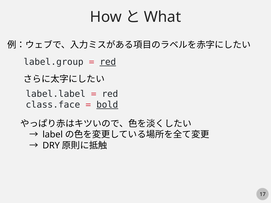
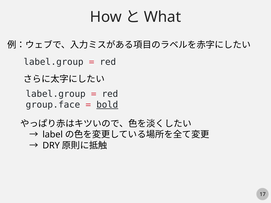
red underline: present -> none (108, 62)
label.label: label.label -> label.group (56, 94)
class.face: class.face -> group.face (53, 105)
